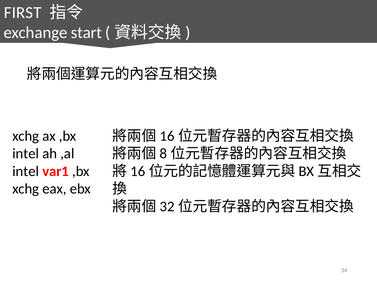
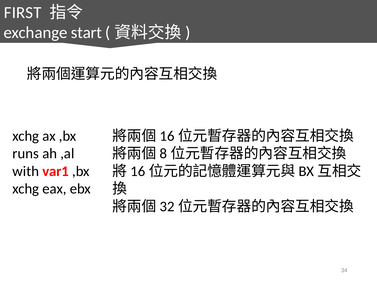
intel: intel -> runs (26, 154)
intel: intel -> with (26, 171)
